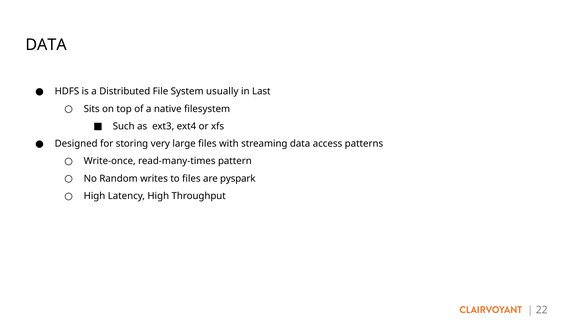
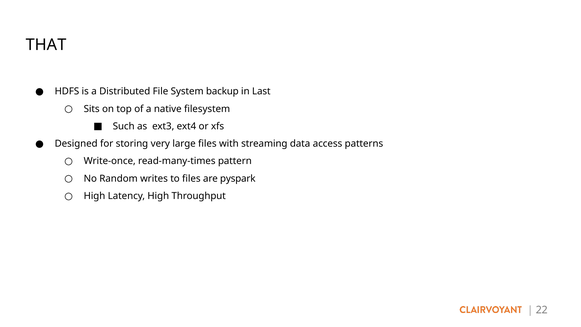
DATA: DATA -> THAT (46, 45)
usually: usually -> backup (222, 91)
